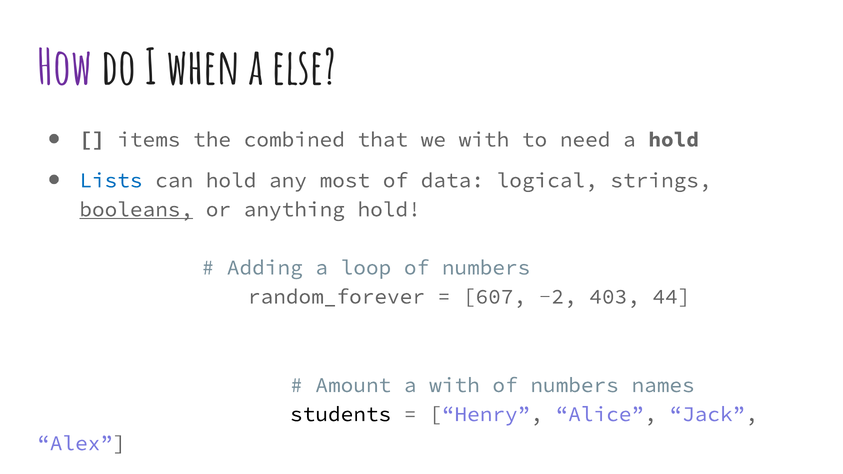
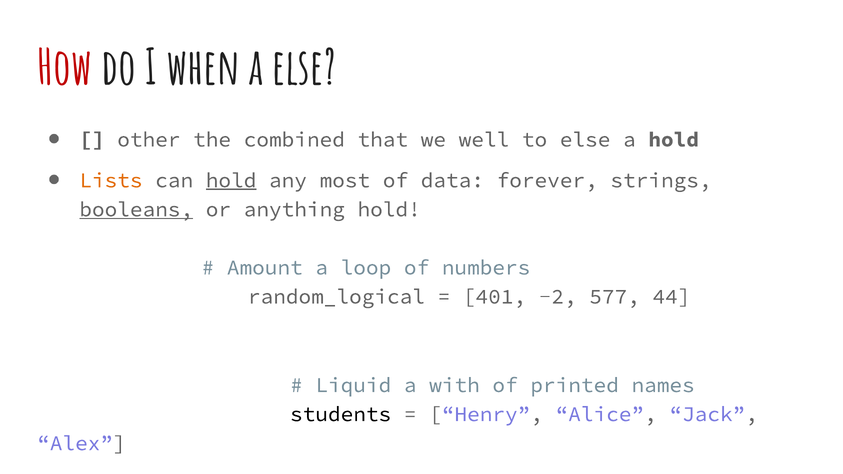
How colour: purple -> red (65, 68)
items: items -> other (149, 140)
we with: with -> well (484, 140)
to need: need -> else (585, 140)
Lists colour: blue -> orange (111, 180)
hold underline: none -> present (231, 180)
logical: logical -> forever (547, 180)
Adding: Adding -> Amount (265, 268)
random_forever: random_forever -> random_logical (336, 297)
607: 607 -> 401 (494, 297)
403: 403 -> 577 (615, 297)
Amount: Amount -> Liquid (353, 385)
numbers: numbers -> printed (575, 385)
